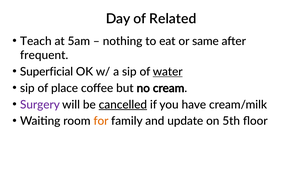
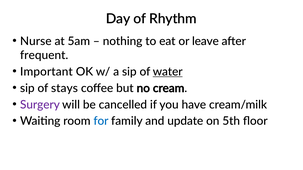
Related: Related -> Rhythm (173, 19)
Teach: Teach -> Nurse (36, 41)
same: same -> leave (205, 41)
Superficial: Superficial -> Important (46, 72)
place: place -> stays (64, 88)
cancelled underline: present -> none (123, 105)
for colour: orange -> blue (101, 121)
